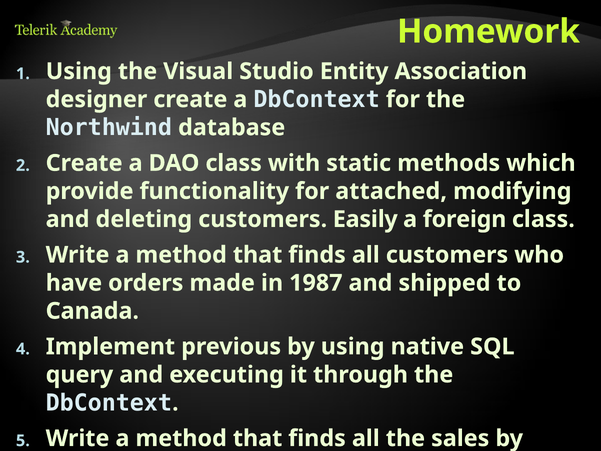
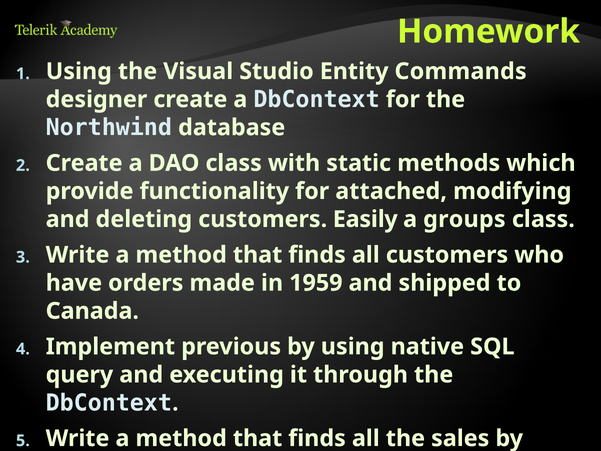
Association: Association -> Commands (461, 71)
foreign: foreign -> groups (464, 219)
1987: 1987 -> 1959 (316, 283)
